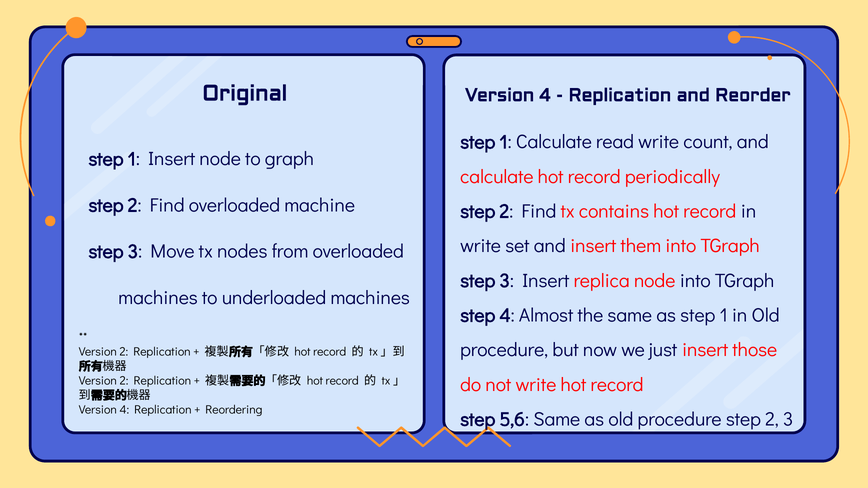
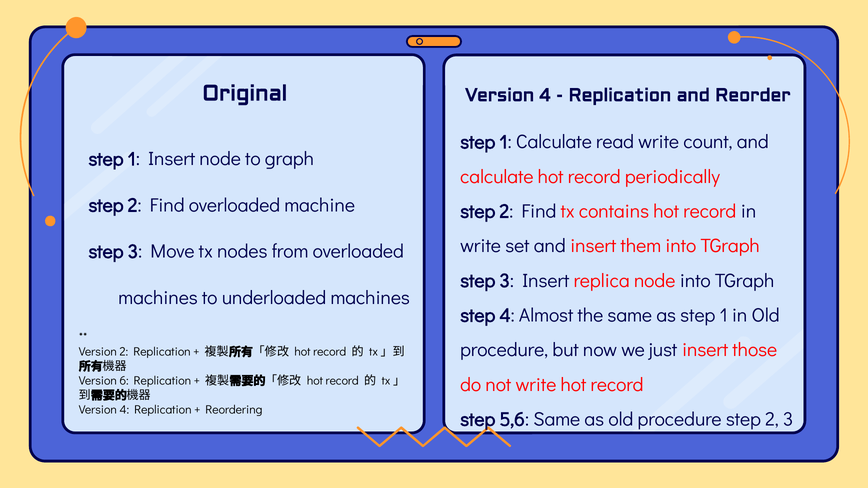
2: 2 -> 6 (124, 381)
